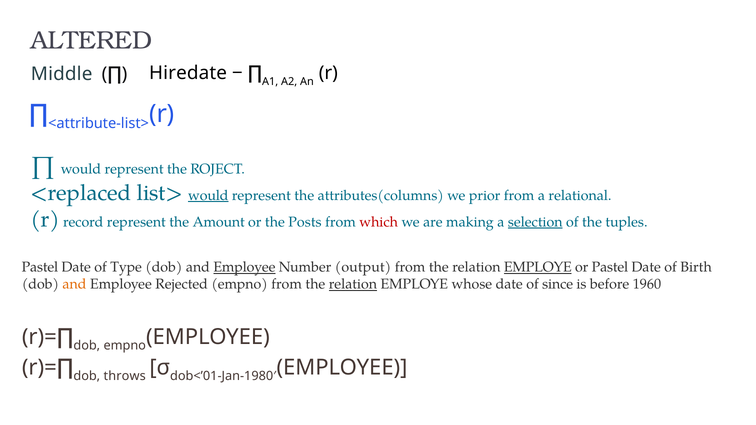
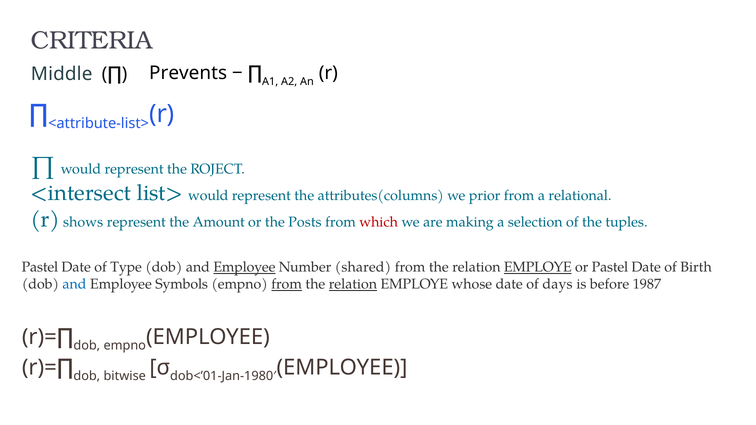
ALTERED: ALTERED -> CRITERIA (92, 41)
Hiredate: Hiredate -> Prevents (188, 73)
<replaced: <replaced -> <intersect (81, 193)
would underline: present -> none (208, 196)
record: record -> shows (83, 222)
selection underline: present -> none (535, 222)
output: output -> shared (363, 267)
and colour: orange -> blue (75, 284)
Rejected: Rejected -> Symbols (182, 284)
from underline: none -> present (287, 284)
since: since -> days (558, 284)
1960: 1960 -> 1987 (647, 284)
throws: throws -> bitwise (125, 376)
